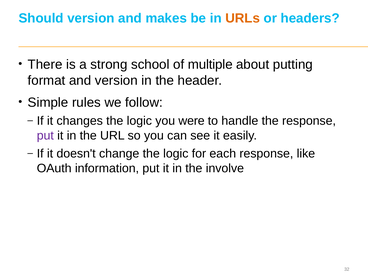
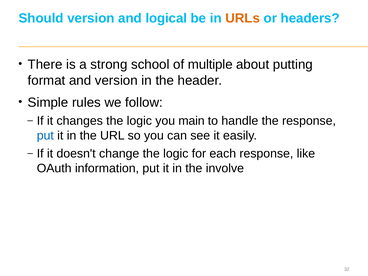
makes: makes -> logical (166, 18)
were: were -> main (192, 121)
put colour: purple -> blue (45, 136)
